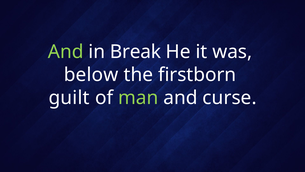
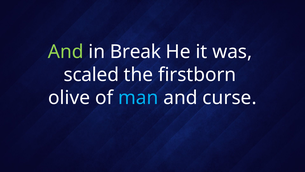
below: below -> scaled (91, 75)
guilt: guilt -> olive (69, 98)
man colour: light green -> light blue (138, 98)
